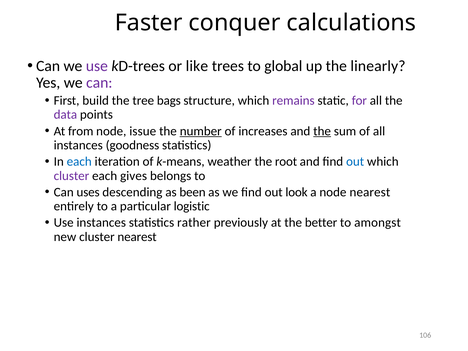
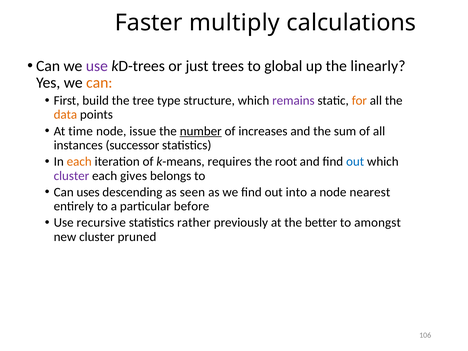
conquer: conquer -> multiply (234, 23)
like: like -> just (197, 66)
can colour: purple -> orange (99, 83)
bags: bags -> type (169, 101)
for colour: purple -> orange (359, 101)
data colour: purple -> orange (65, 115)
from: from -> time (81, 131)
the underline: present -> none (322, 131)
goodness: goodness -> successor (132, 145)
each colour: blue -> orange (79, 162)
weather: weather -> requires (230, 162)
been: been -> seen (192, 192)
look: look -> into (296, 192)
logistic: logistic -> before (192, 206)
Use instances: instances -> recursive (101, 223)
cluster nearest: nearest -> pruned (137, 237)
